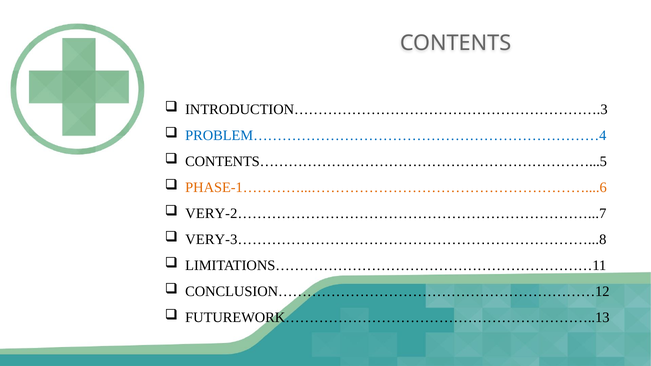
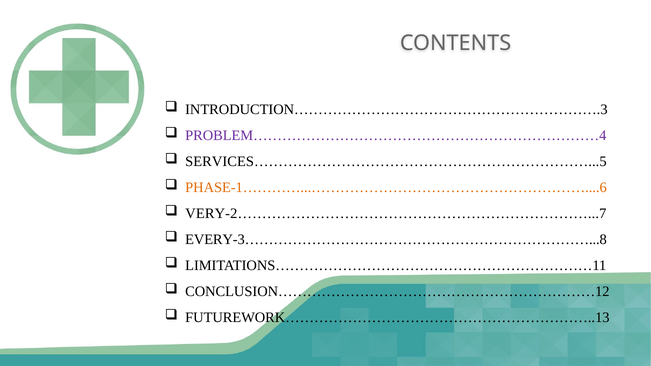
PROBLEM………………………………………………………………4 colour: blue -> purple (396, 135)
CONTENTS……………………………………………………………...5: CONTENTS……………………………………………………………...5 -> SERVICES……………………………………………………………...5 (396, 161)
VERY-3………………………………………………………………...8: VERY-3………………………………………………………………...8 -> EVERY-3………………………………………………………………...8 (396, 240)
